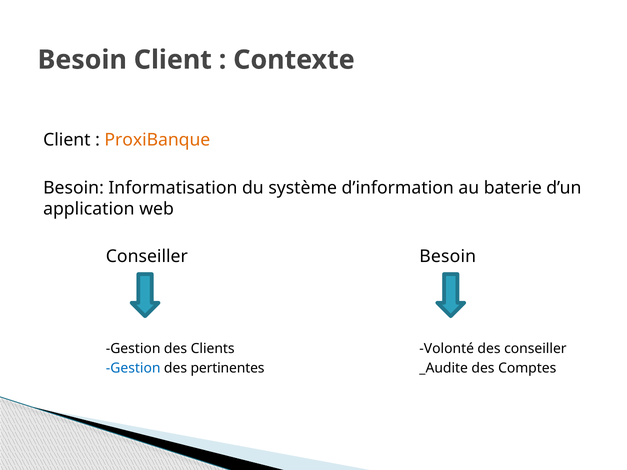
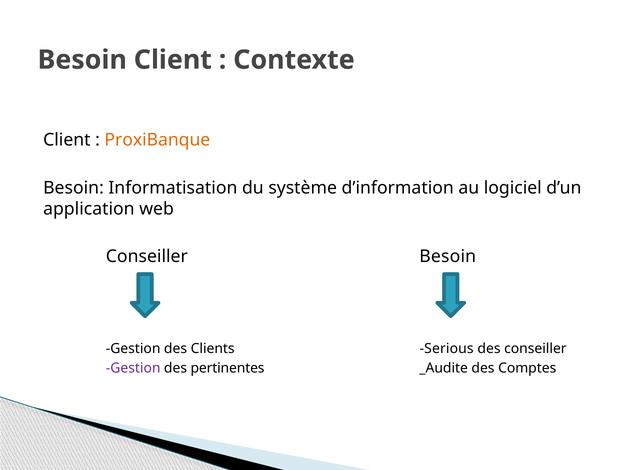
baterie: baterie -> logiciel (513, 188)
Volonté: Volonté -> Serious (447, 349)
Gestion colour: blue -> purple (133, 368)
